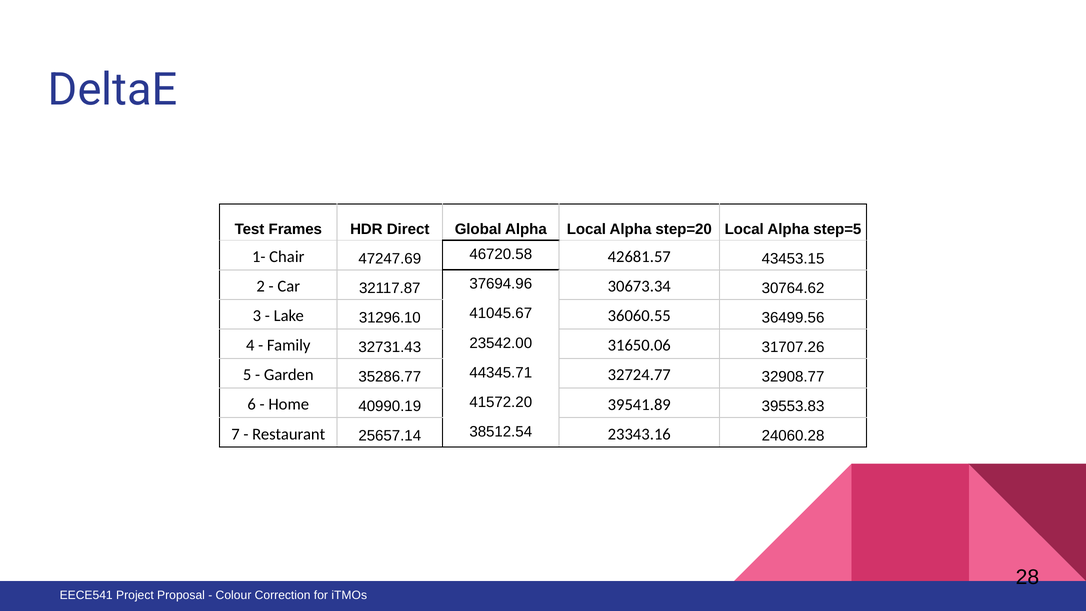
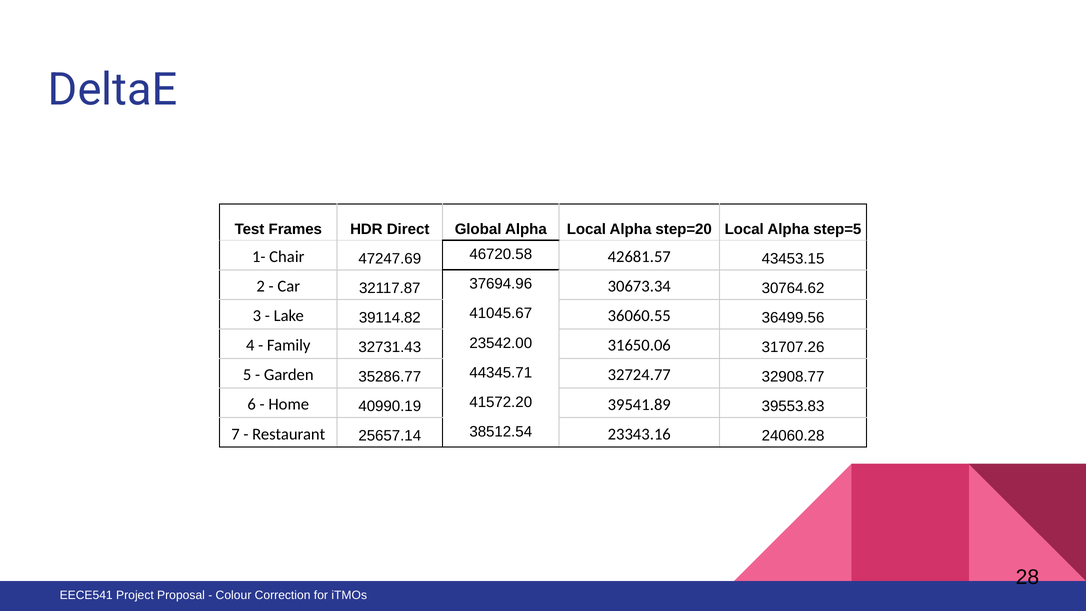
31296.10: 31296.10 -> 39114.82 (390, 318)
